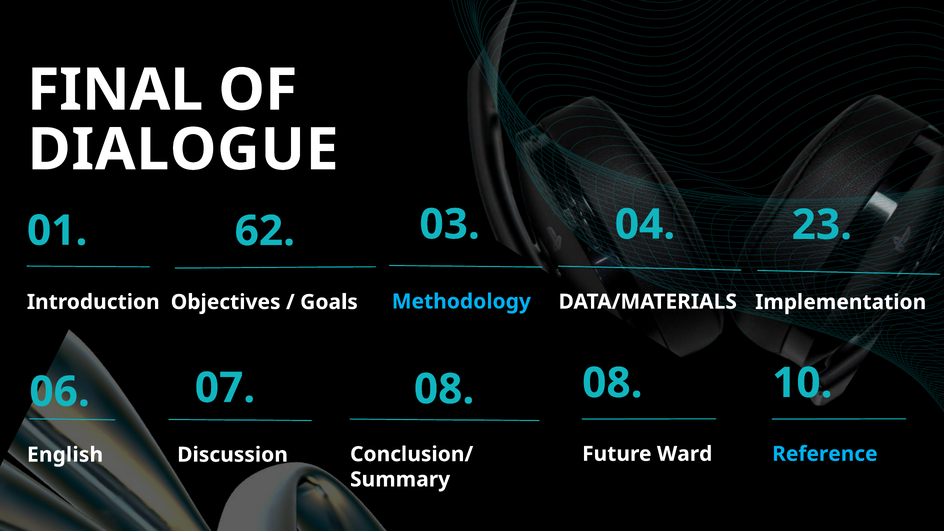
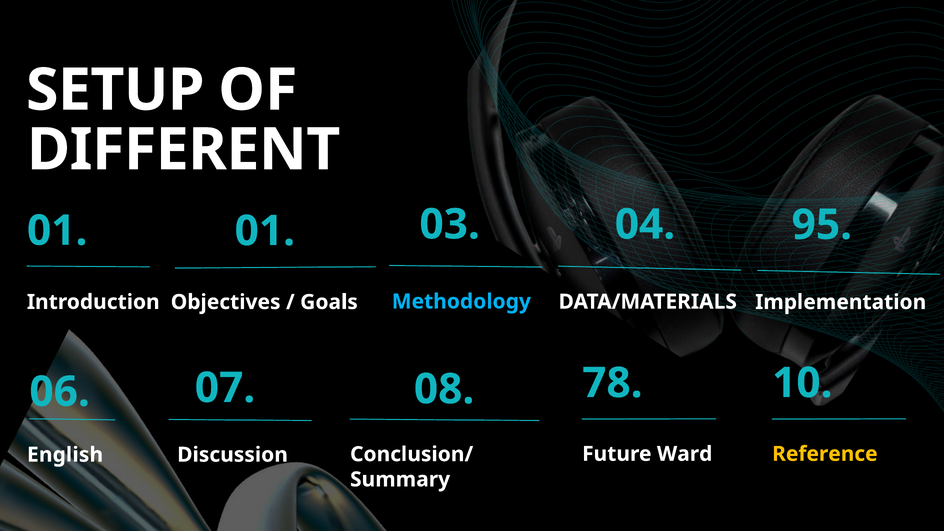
FINAL: FINAL -> SETUP (115, 90)
DIALOGUE: DIALOGUE -> DIFFERENT (184, 150)
23: 23 -> 95 (822, 225)
01 62: 62 -> 01 (265, 231)
08 08: 08 -> 78 (612, 383)
Reference colour: light blue -> yellow (825, 454)
